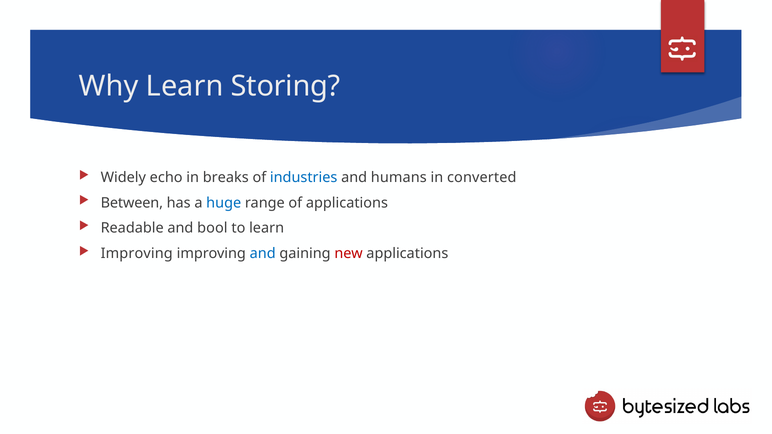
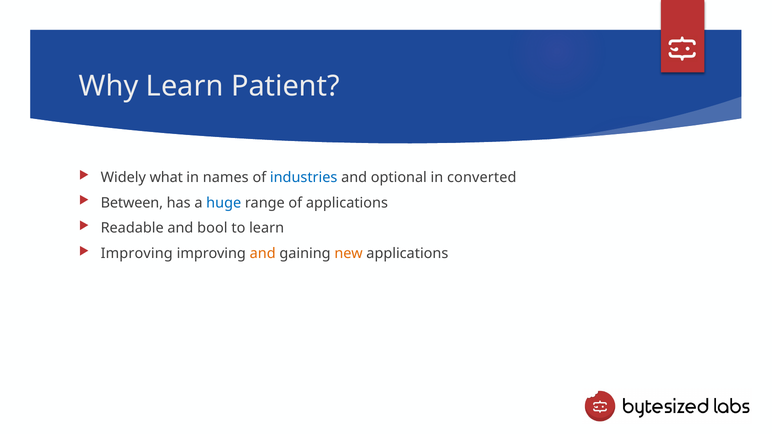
Storing: Storing -> Patient (285, 86)
echo: echo -> what (166, 177)
breaks: breaks -> names (226, 177)
humans: humans -> optional (399, 177)
and colour: blue -> orange (263, 254)
new colour: red -> orange (349, 254)
